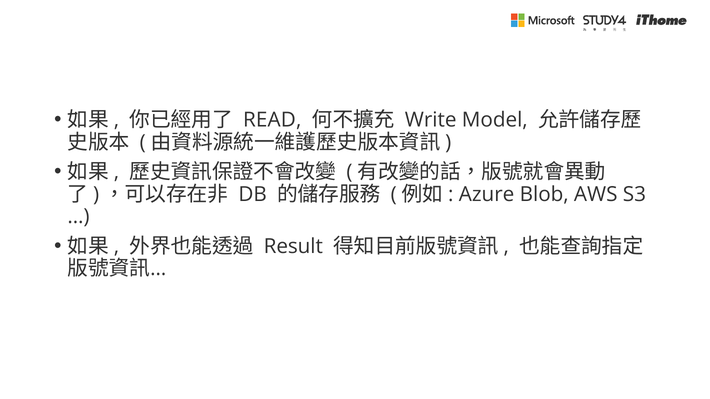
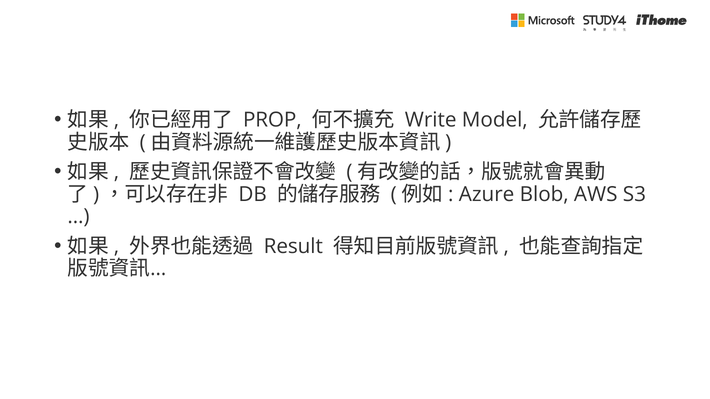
READ: READ -> PROP (272, 120)
